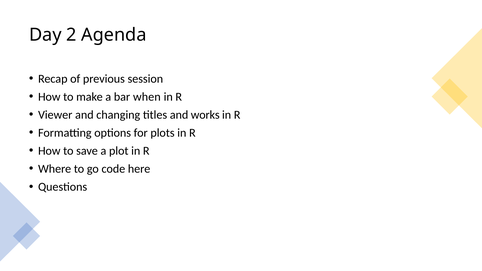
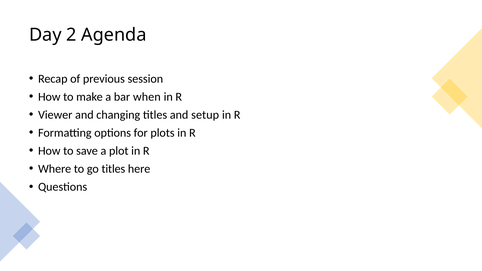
works: works -> setup (205, 115)
go code: code -> titles (113, 169)
